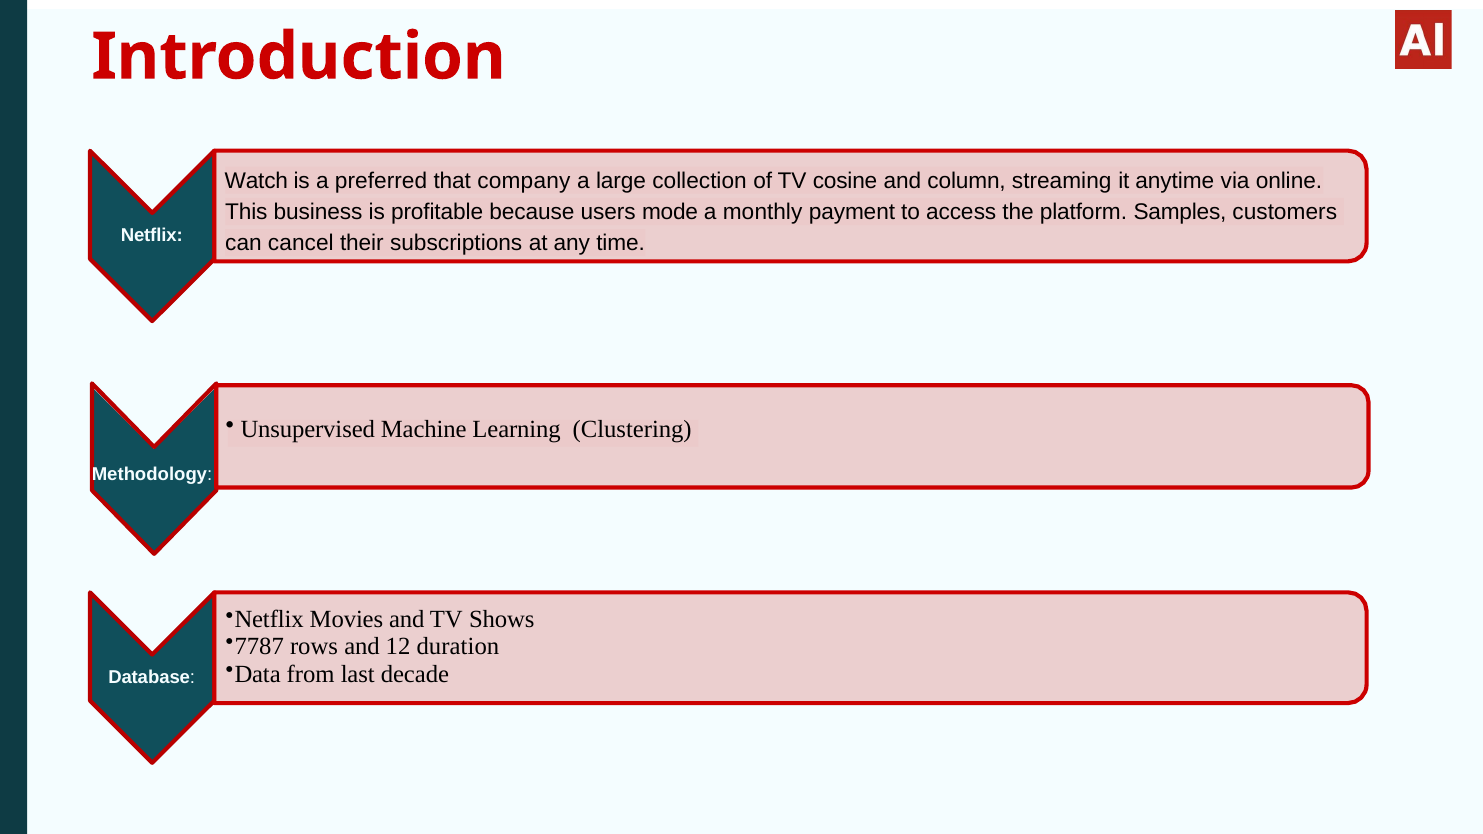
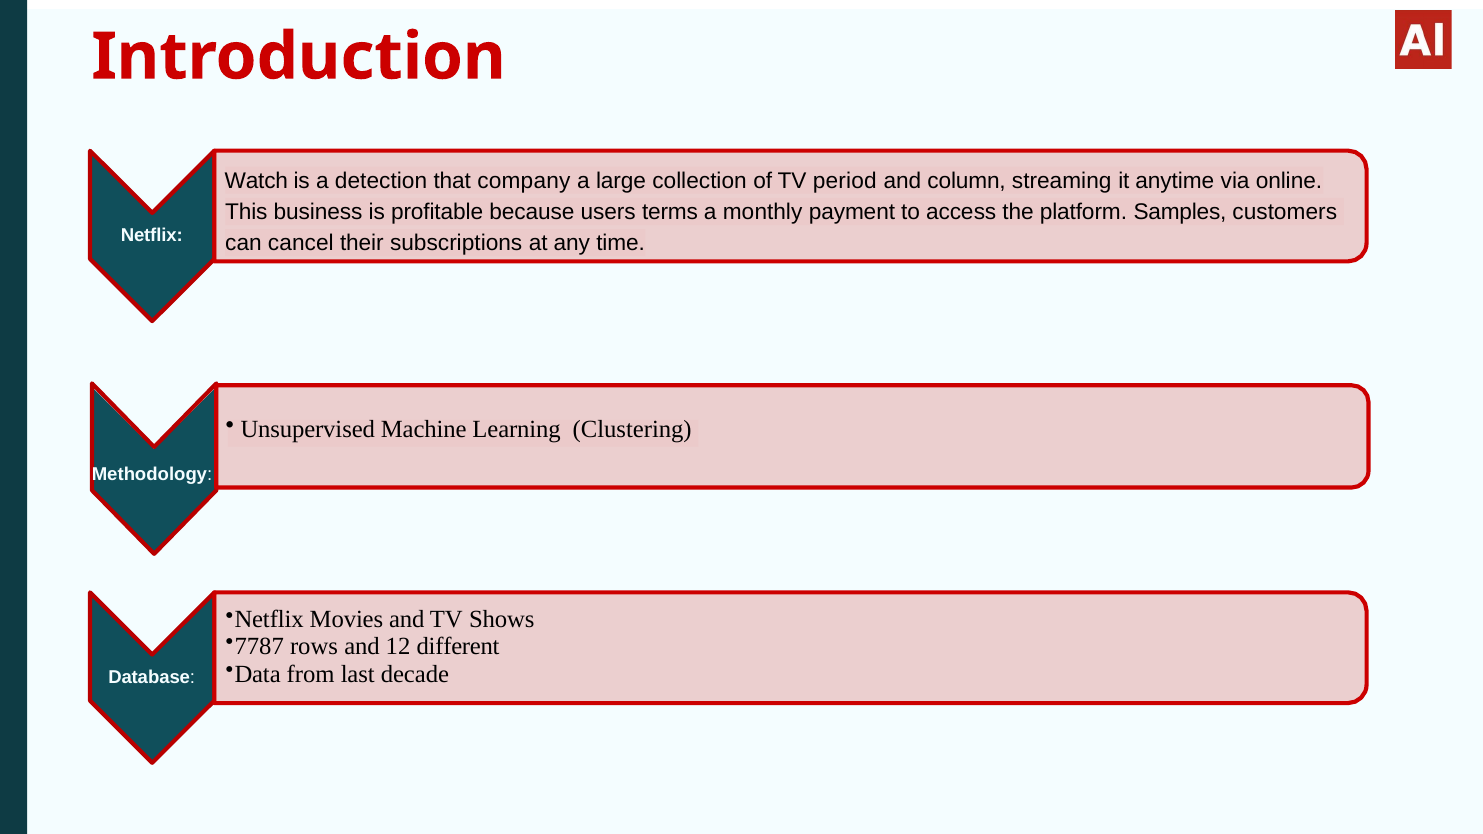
preferred: preferred -> detection (381, 181)
cosine: cosine -> period (845, 181)
mode: mode -> terms (670, 212)
duration: duration -> different (458, 646)
